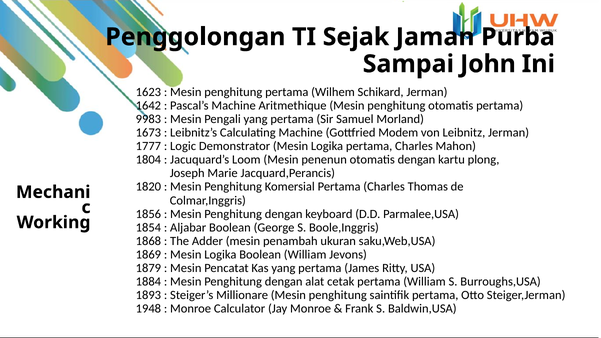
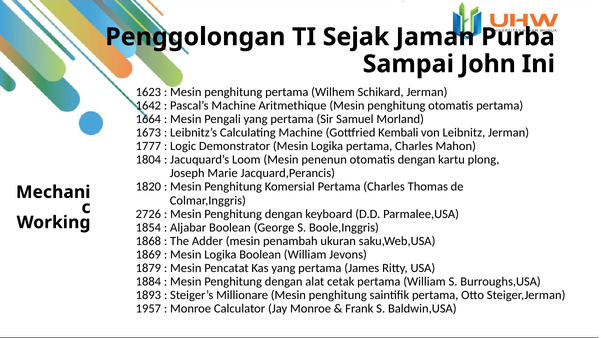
9983: 9983 -> 1664 (148, 119)
Modem: Modem -> Kembali (398, 133)
1856: 1856 -> 2726 (148, 214)
1948: 1948 -> 1957 (148, 309)
